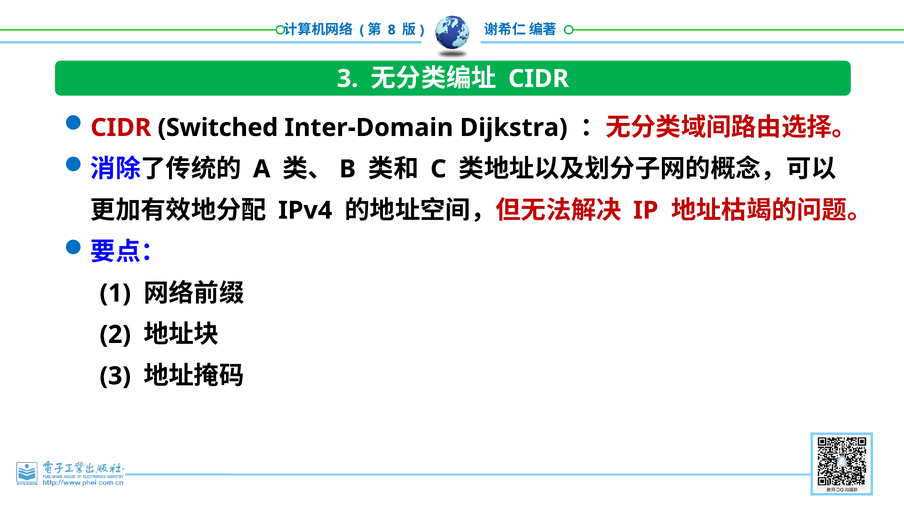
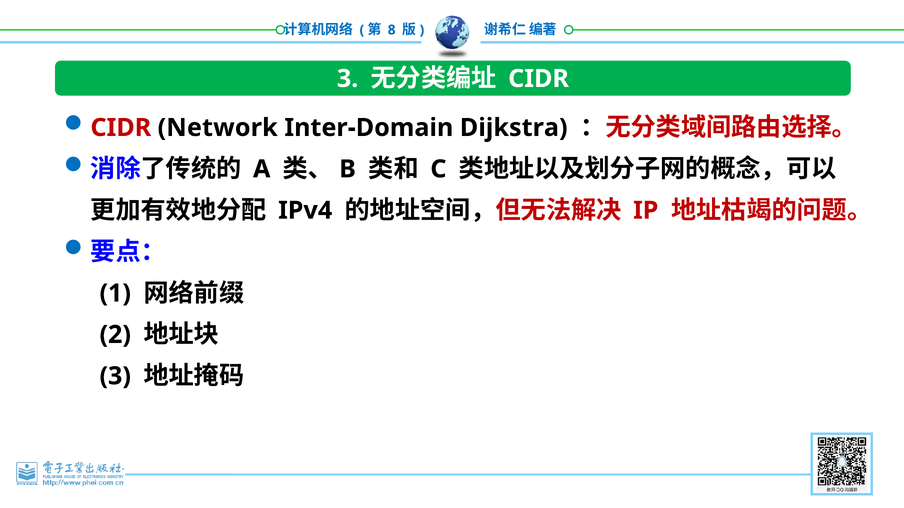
Switched: Switched -> Network (218, 128)
